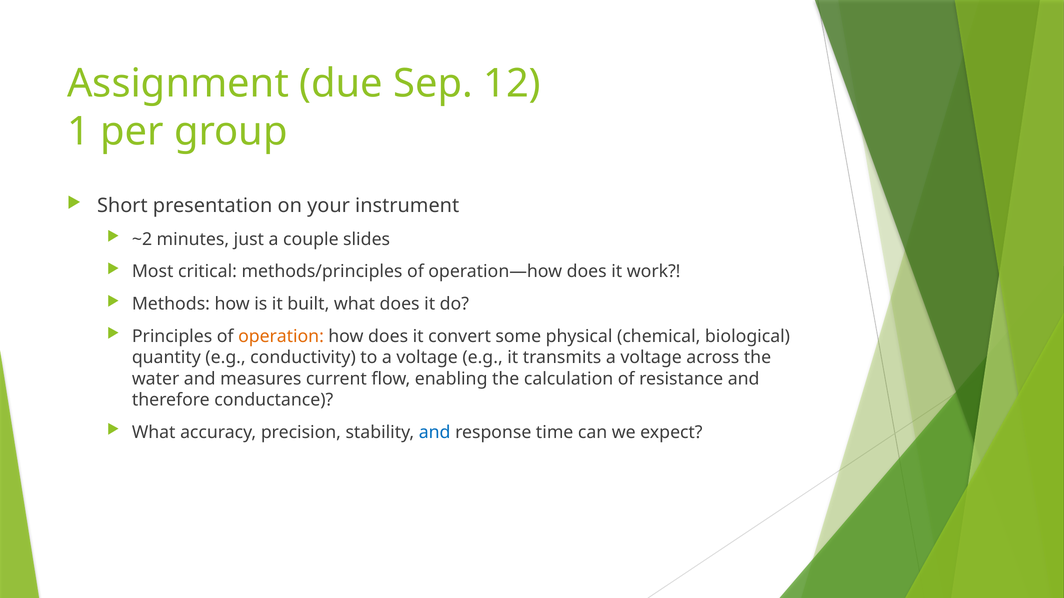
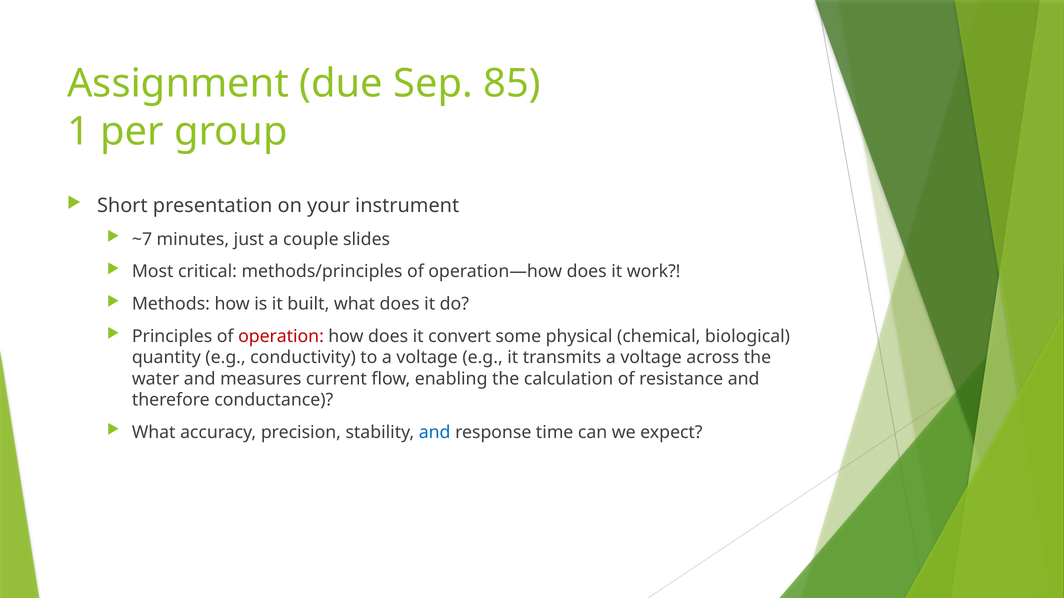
12: 12 -> 85 (512, 84)
~2: ~2 -> ~7 (142, 239)
operation colour: orange -> red (281, 337)
